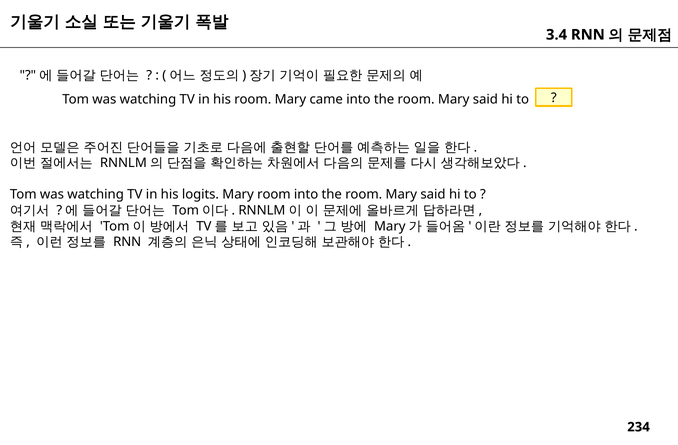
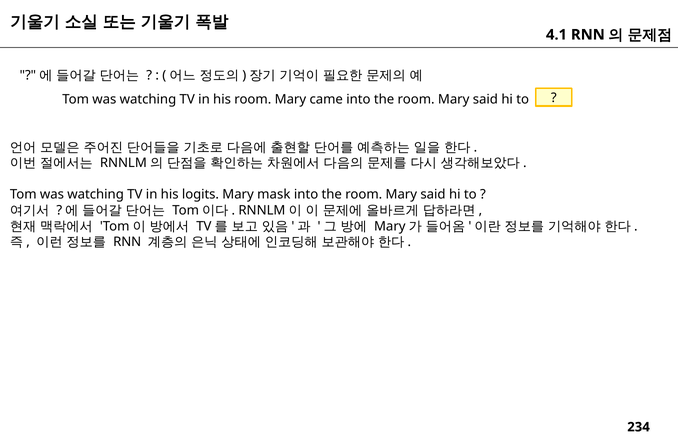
3.4: 3.4 -> 4.1 (557, 35)
Mary room: room -> mask (274, 195)
